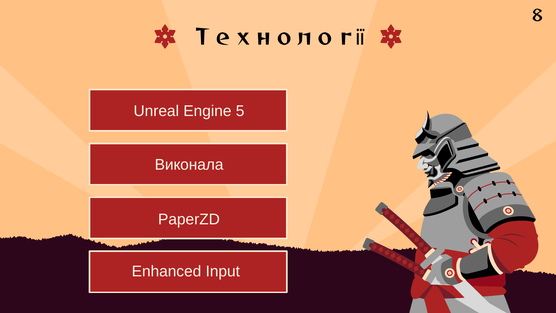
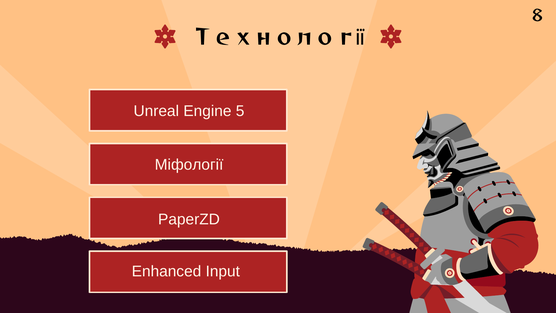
Виконала: Виконала -> Міфології (189, 164)
